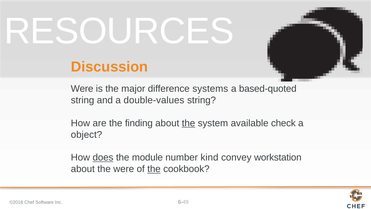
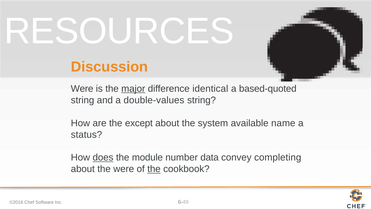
major underline: none -> present (133, 88)
systems: systems -> identical (210, 88)
finding: finding -> except (139, 123)
the underline: present -> none (189, 123)
check: check -> name (283, 123)
object: object -> status (86, 134)
kind: kind -> data (210, 157)
workstation: workstation -> completing (278, 157)
